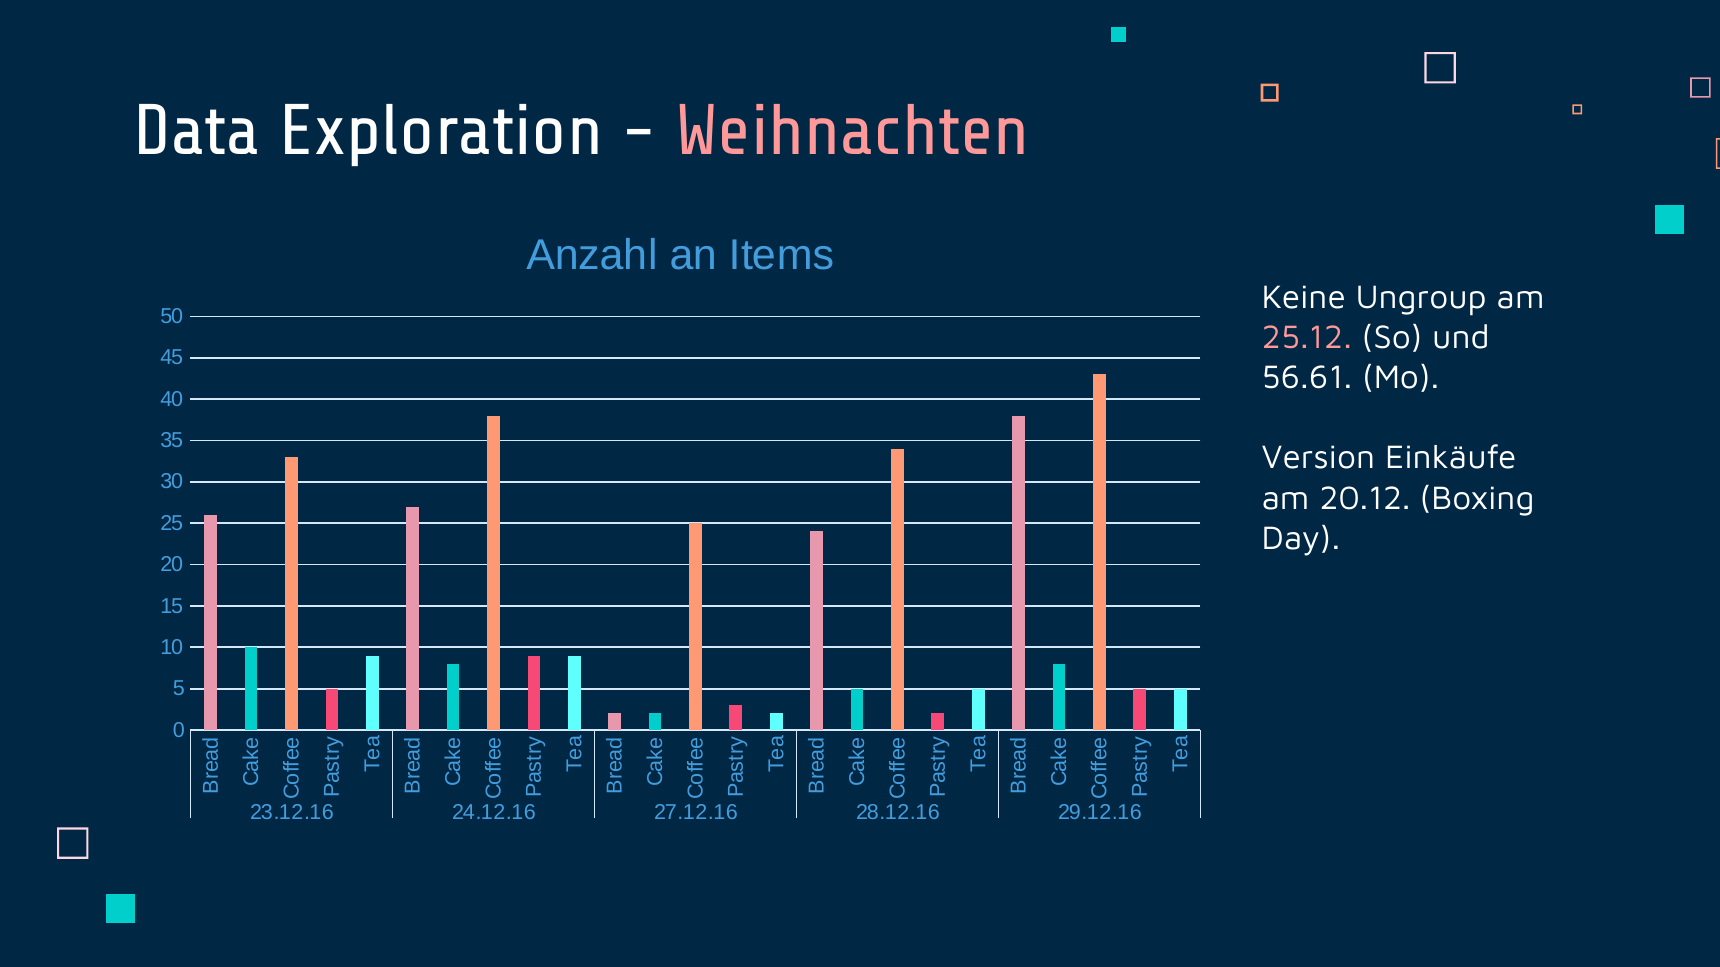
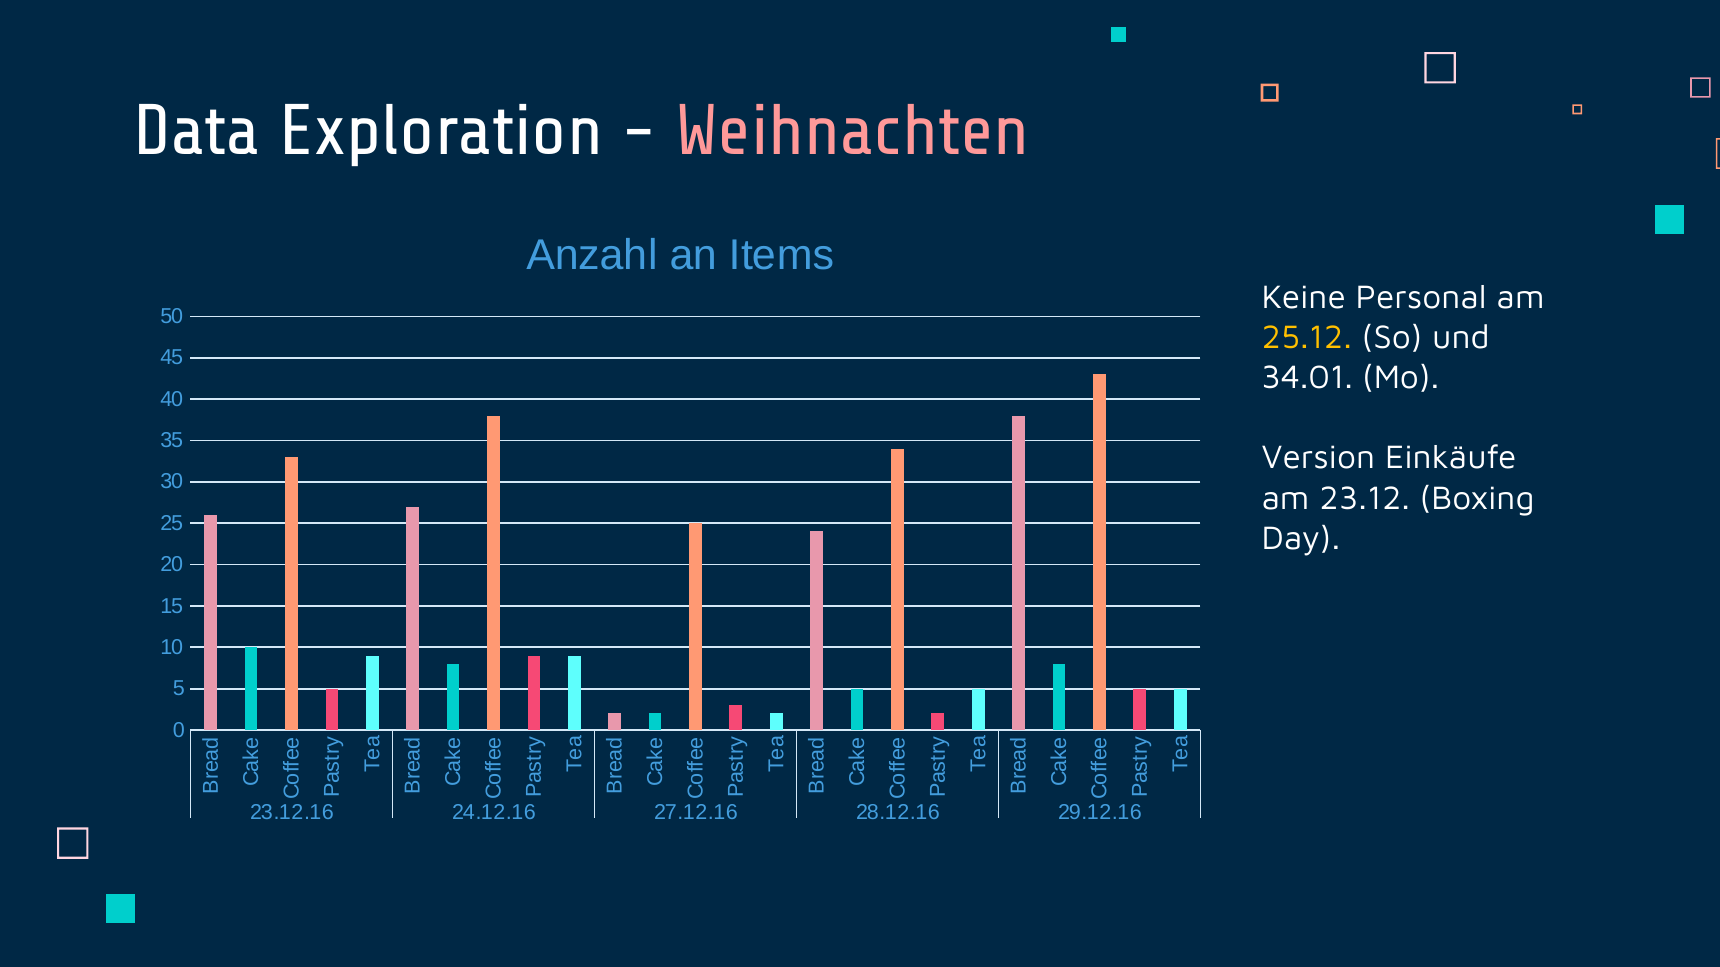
Ungroup: Ungroup -> Personal (1421, 298)
25.12 colour: pink -> yellow (1307, 338)
56.61: 56.61 -> 34.01 (1307, 378)
20.12: 20.12 -> 23.12 (1365, 498)
